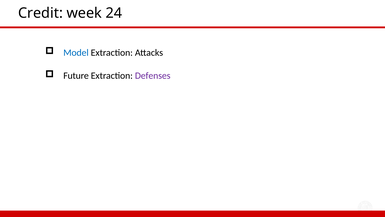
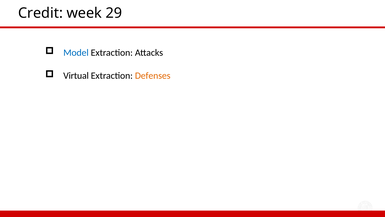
24: 24 -> 29 (114, 13)
Future: Future -> Virtual (76, 76)
Defenses colour: purple -> orange (153, 76)
